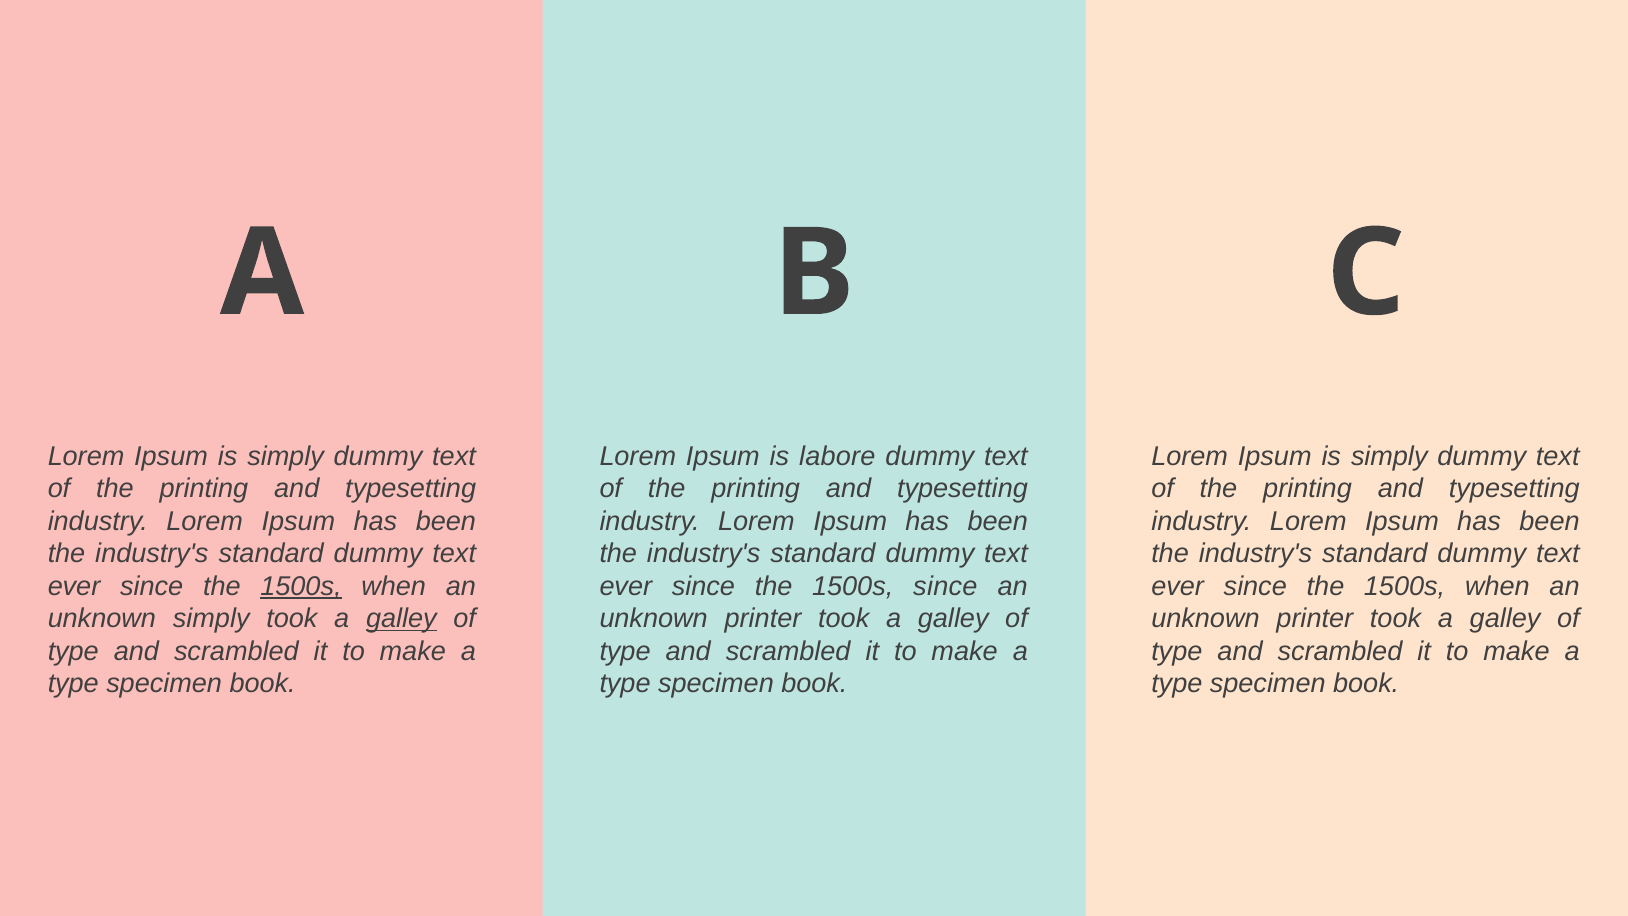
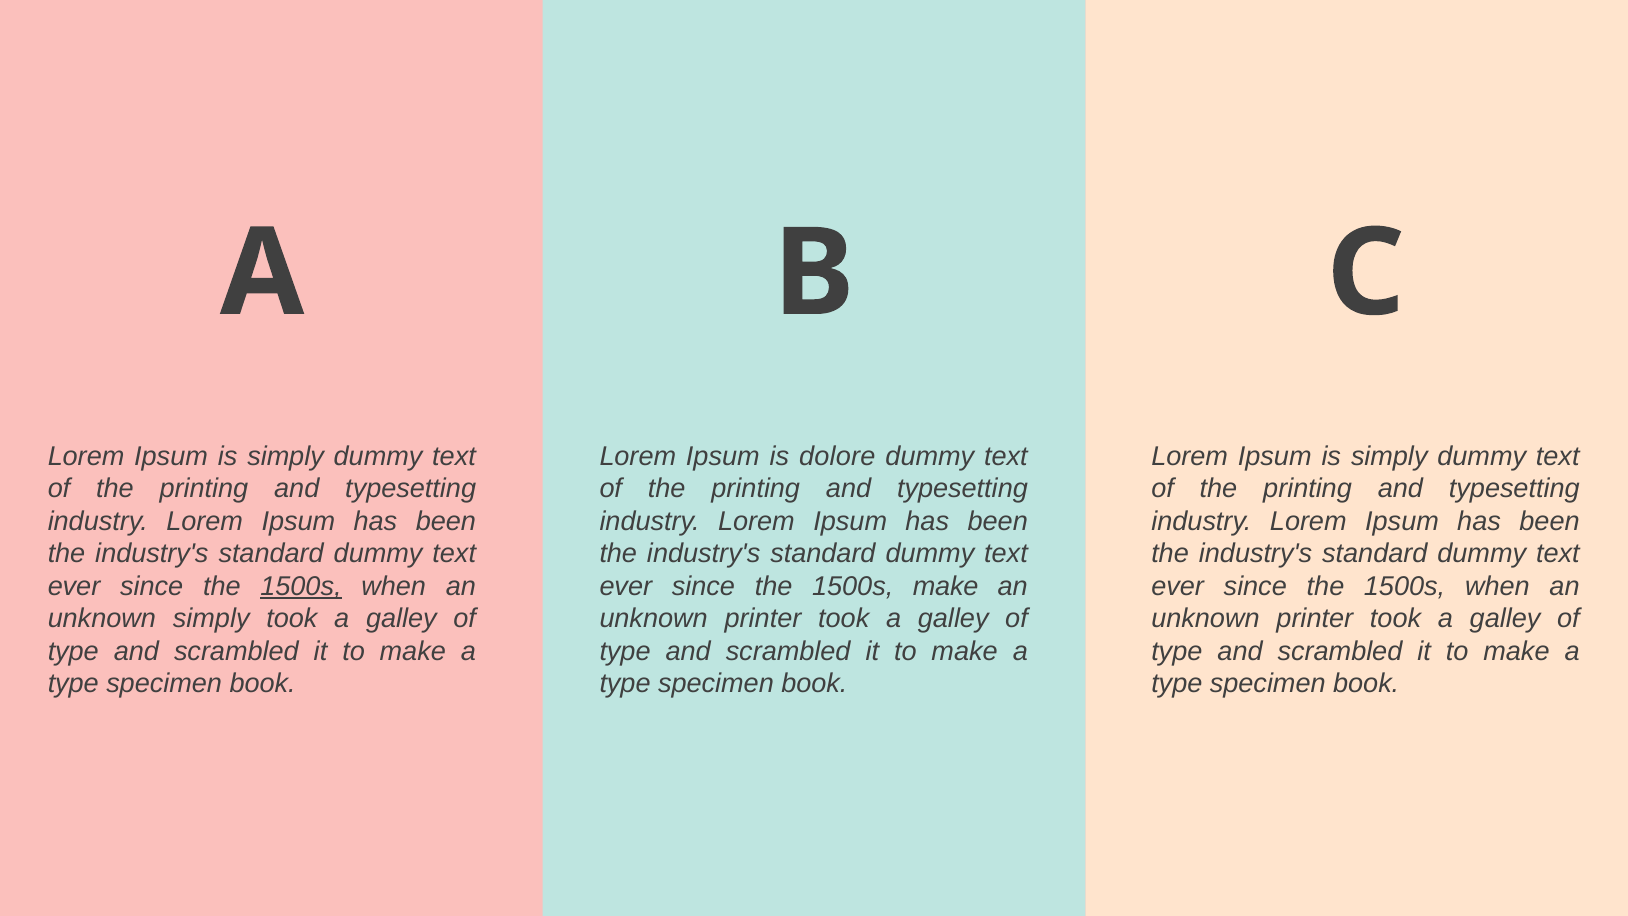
labore: labore -> dolore (837, 456)
1500s since: since -> make (946, 586)
galley underline: present -> none (401, 619)
